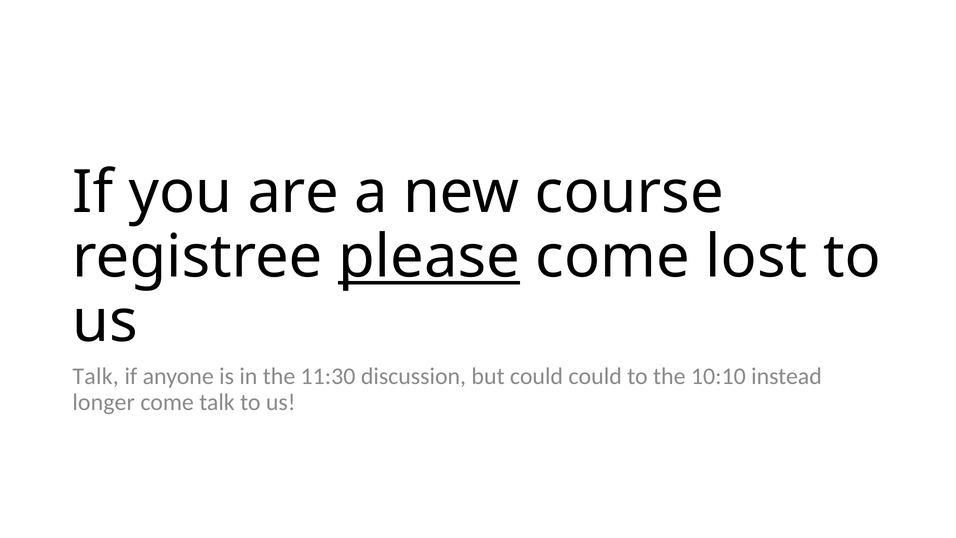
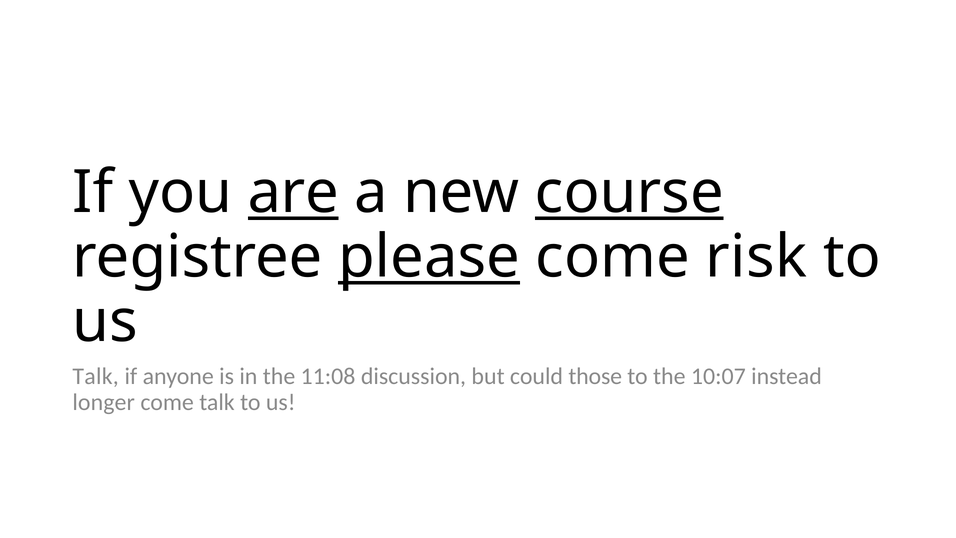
are underline: none -> present (293, 192)
course underline: none -> present (629, 192)
lost: lost -> risk (756, 257)
11:30: 11:30 -> 11:08 (328, 376)
could could: could -> those (595, 376)
10:10: 10:10 -> 10:07 (718, 376)
